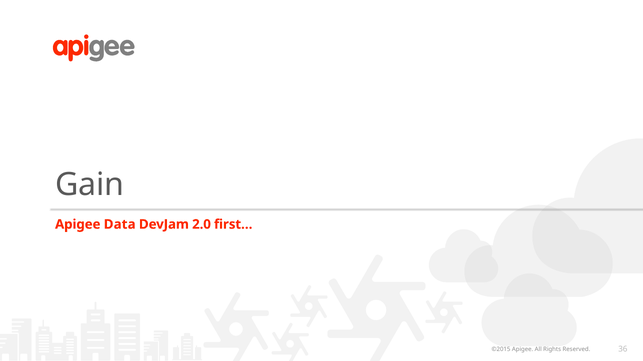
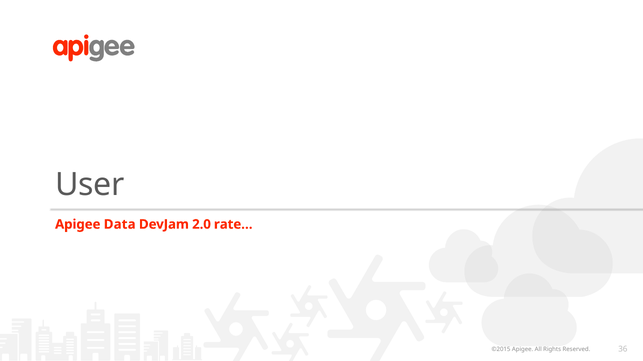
Gain: Gain -> User (90, 185)
first…: first… -> rate… (233, 225)
